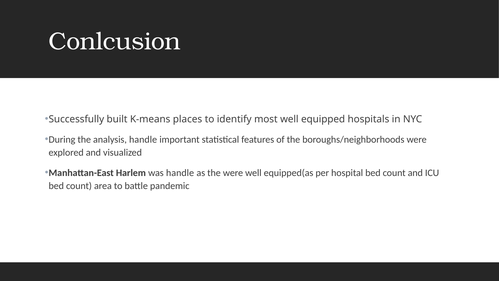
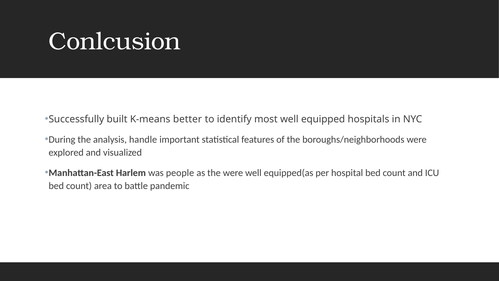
places: places -> better (188, 119)
was handle: handle -> people (180, 173)
